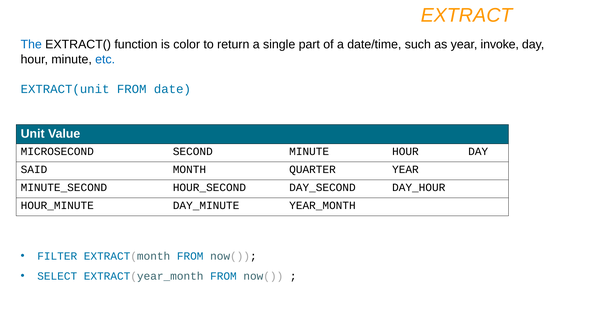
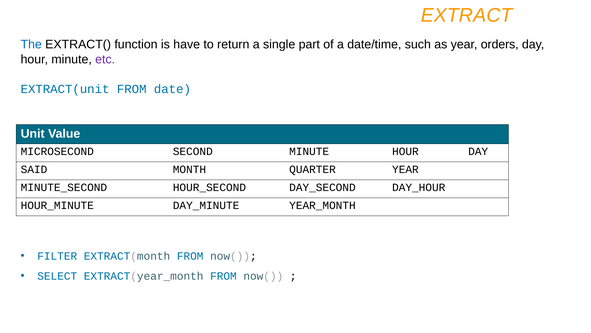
color: color -> have (187, 44)
invoke: invoke -> orders (500, 44)
etc colour: blue -> purple (105, 59)
